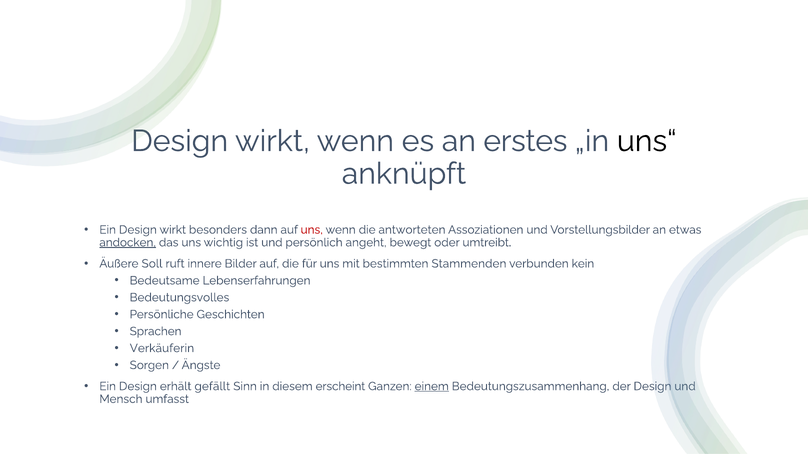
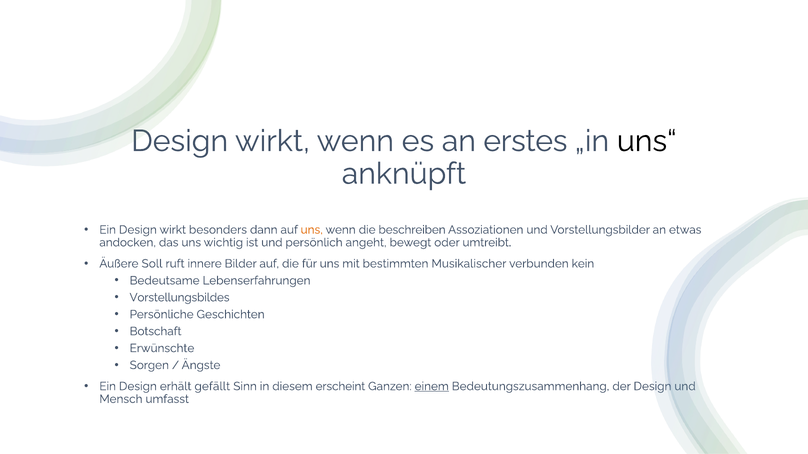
uns colour: red -> orange (312, 230)
antworteten: antworteten -> beschreiben (412, 230)
andocken underline: present -> none (128, 243)
Stammenden: Stammenden -> Musikalischer (469, 264)
Bedeutungsvolles: Bedeutungsvolles -> Vorstellungsbildes (180, 298)
Sprachen: Sprachen -> Botschaft (156, 332)
Verkäuferin: Verkäuferin -> Erwünschte (162, 349)
